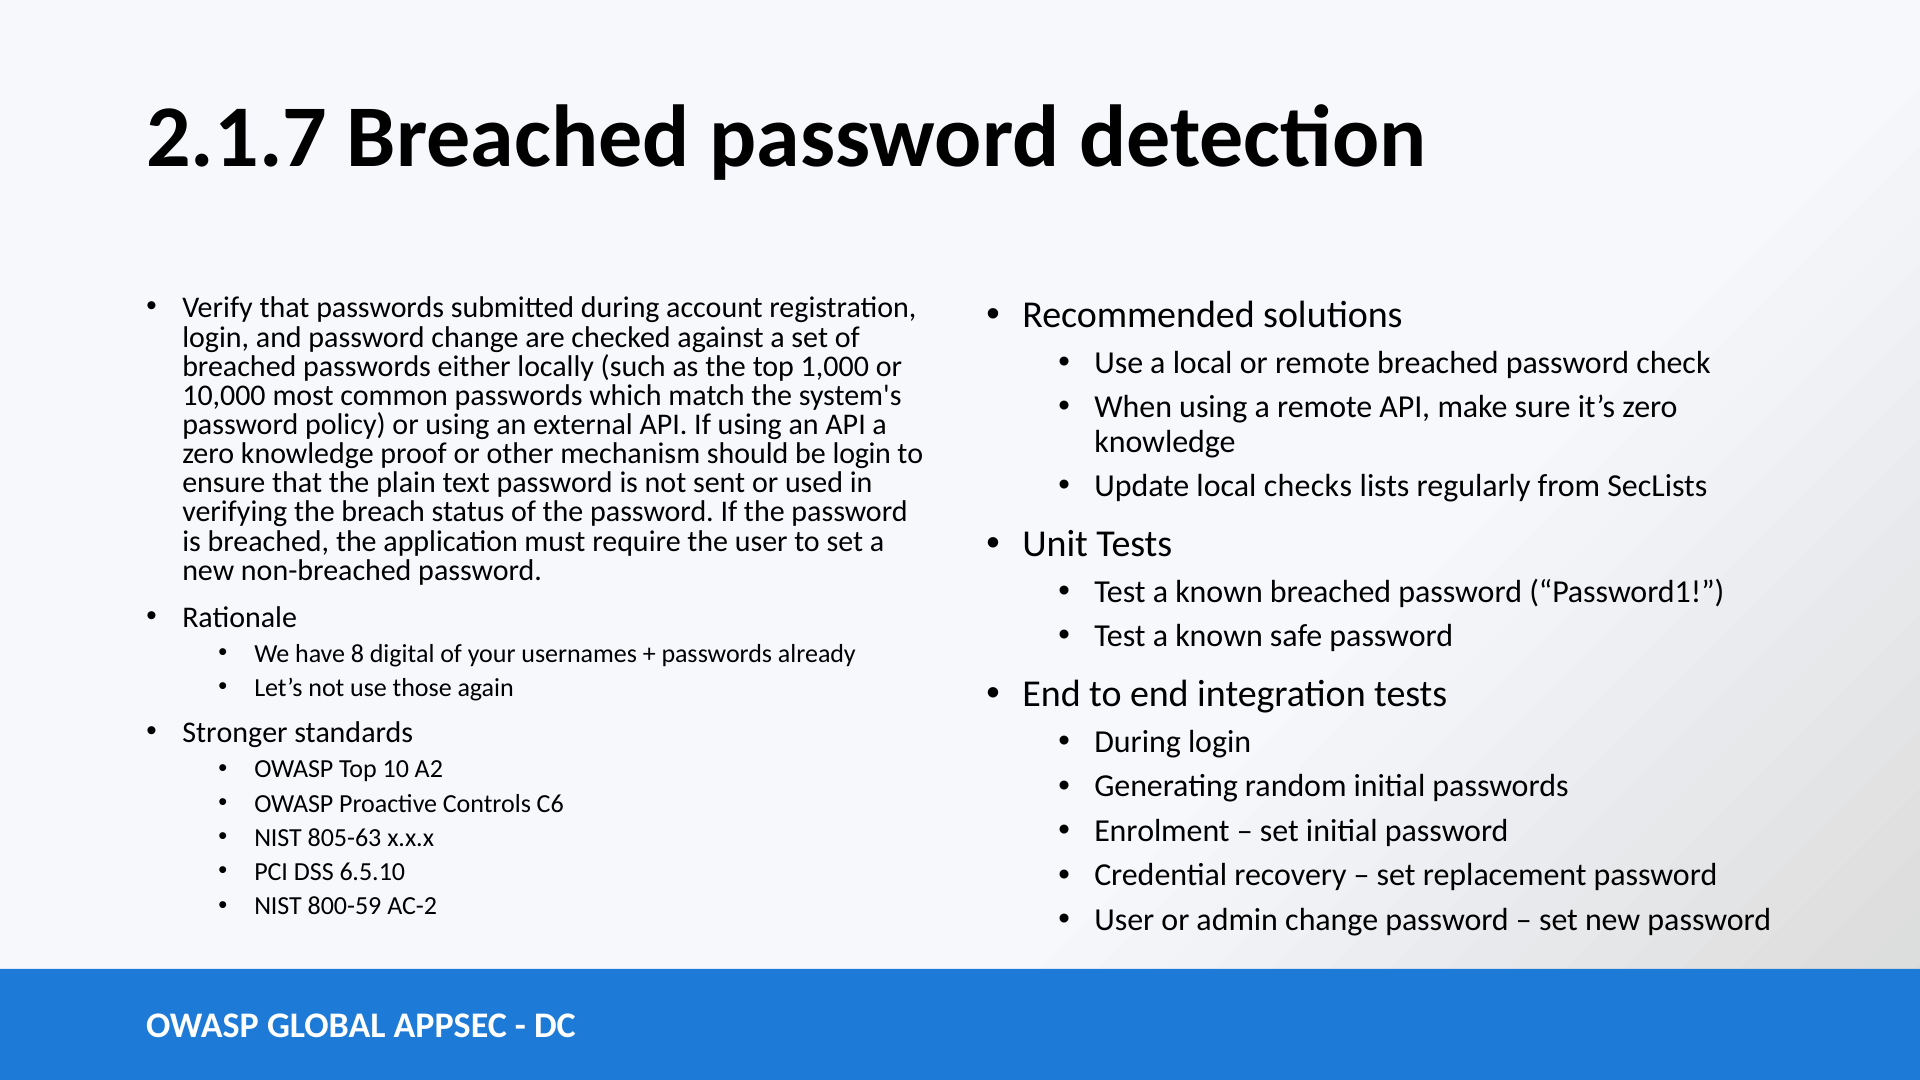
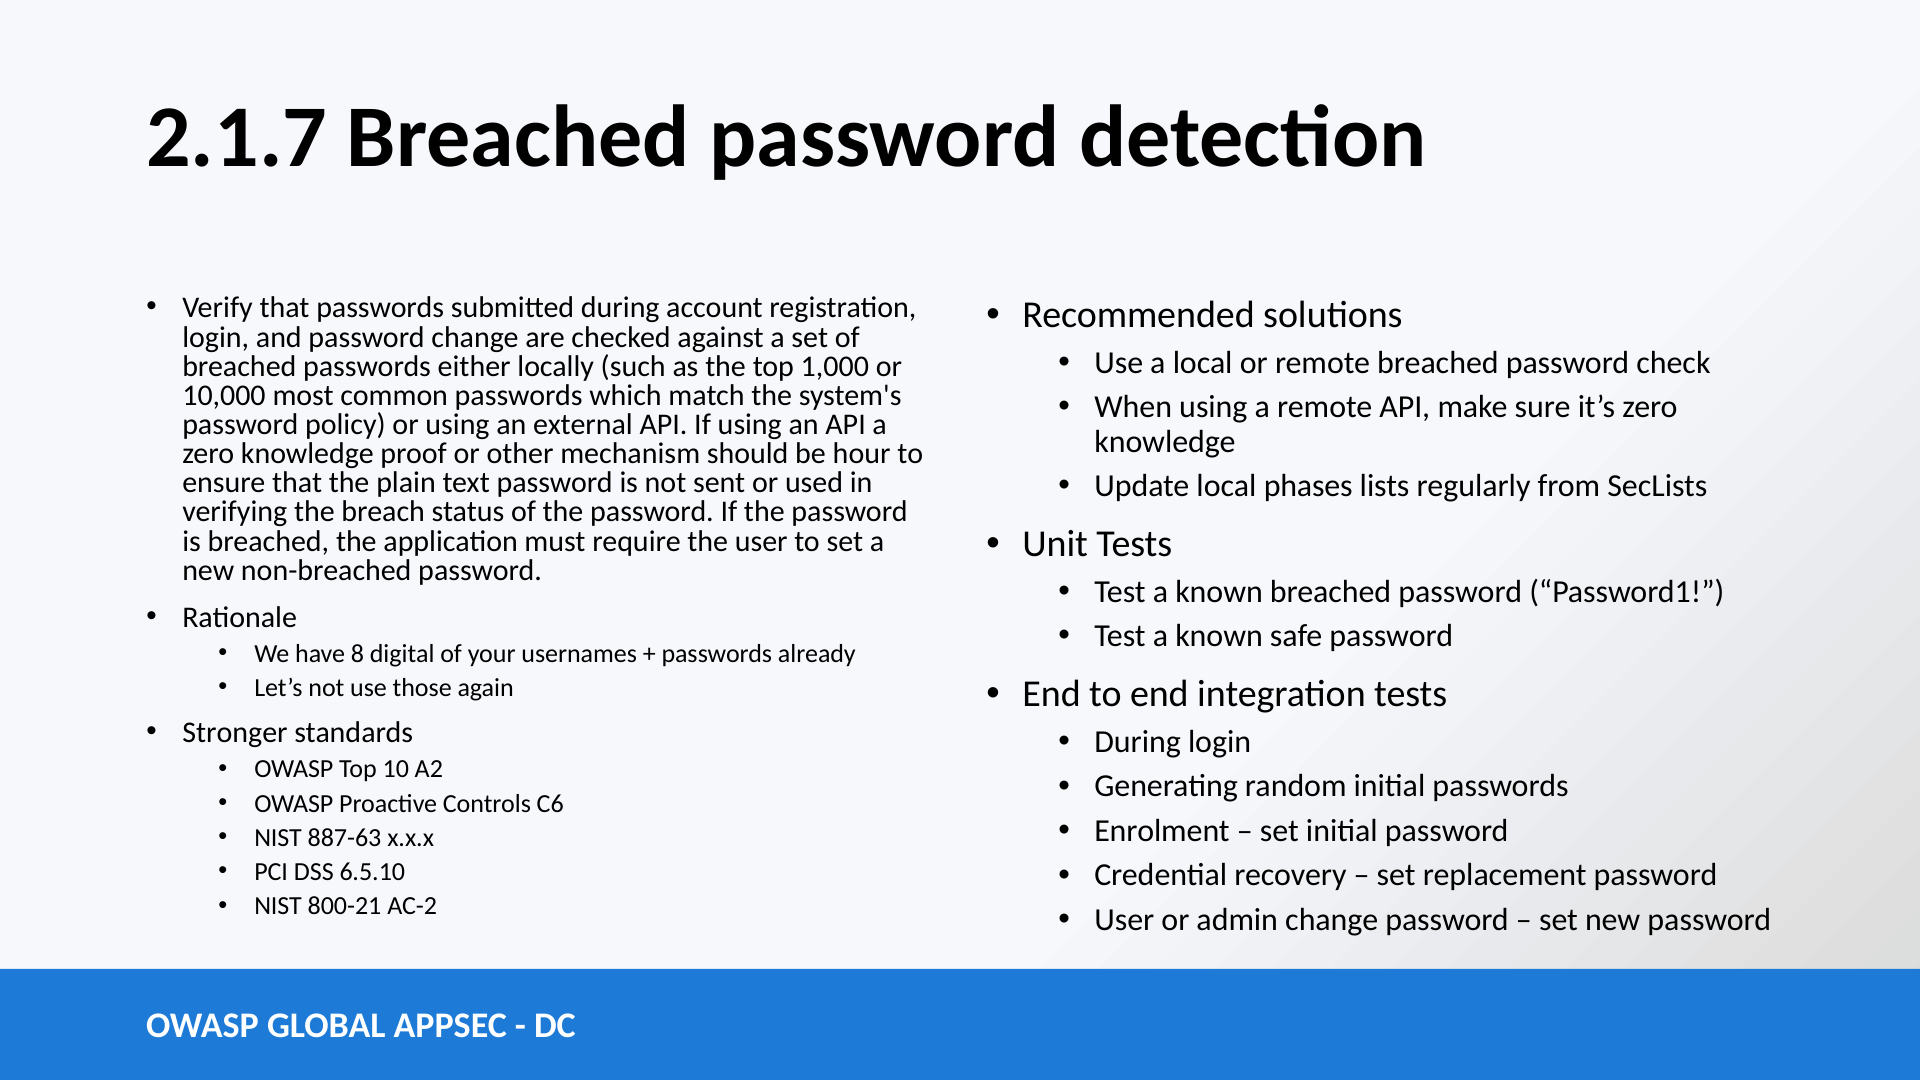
be login: login -> hour (862, 454)
checks: checks -> phases (1308, 486)
805-63: 805-63 -> 887-63 (345, 838)
800-59: 800-59 -> 800-21 (345, 906)
